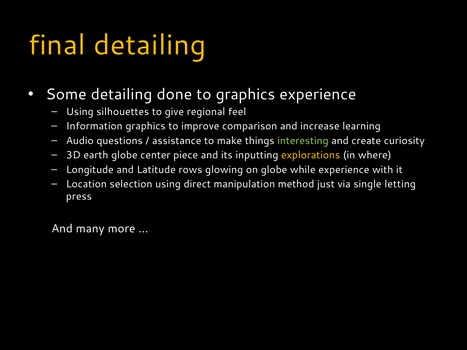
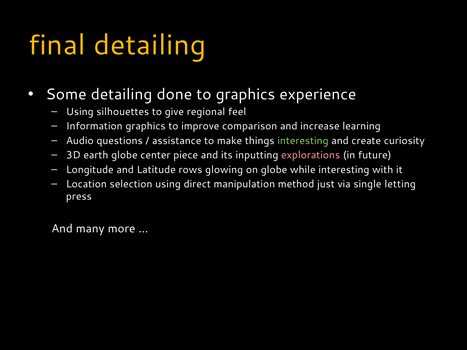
explorations colour: yellow -> pink (311, 155)
where: where -> future (375, 155)
while experience: experience -> interesting (344, 170)
